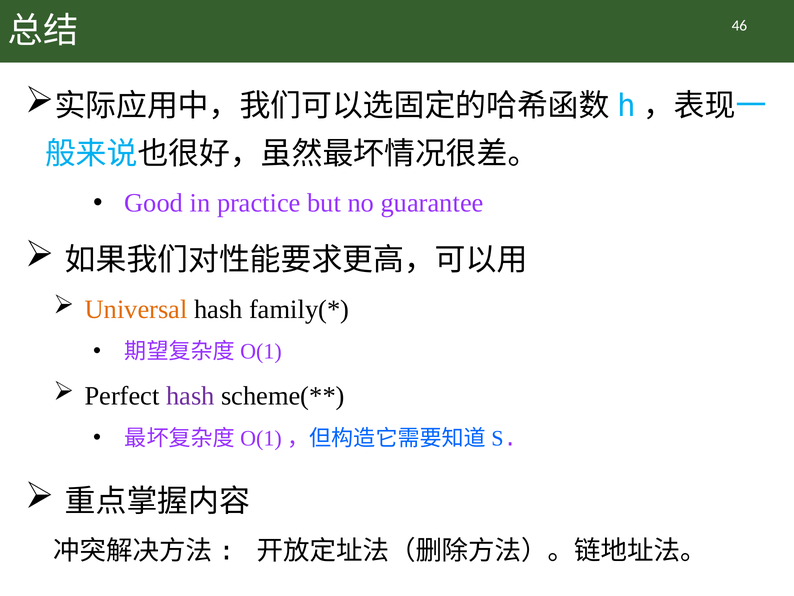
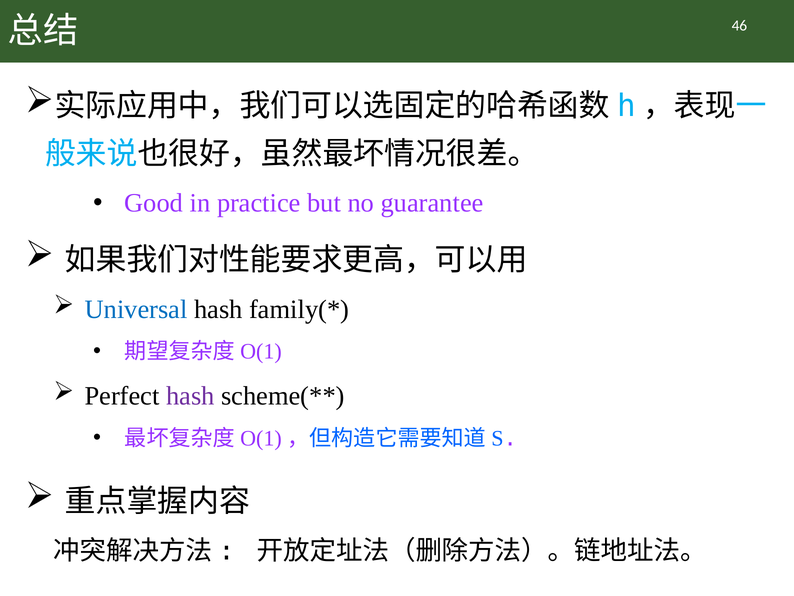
Universal colour: orange -> blue (136, 309)
